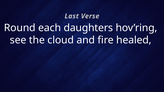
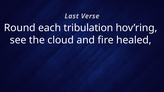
daughters: daughters -> tribulation (88, 28)
